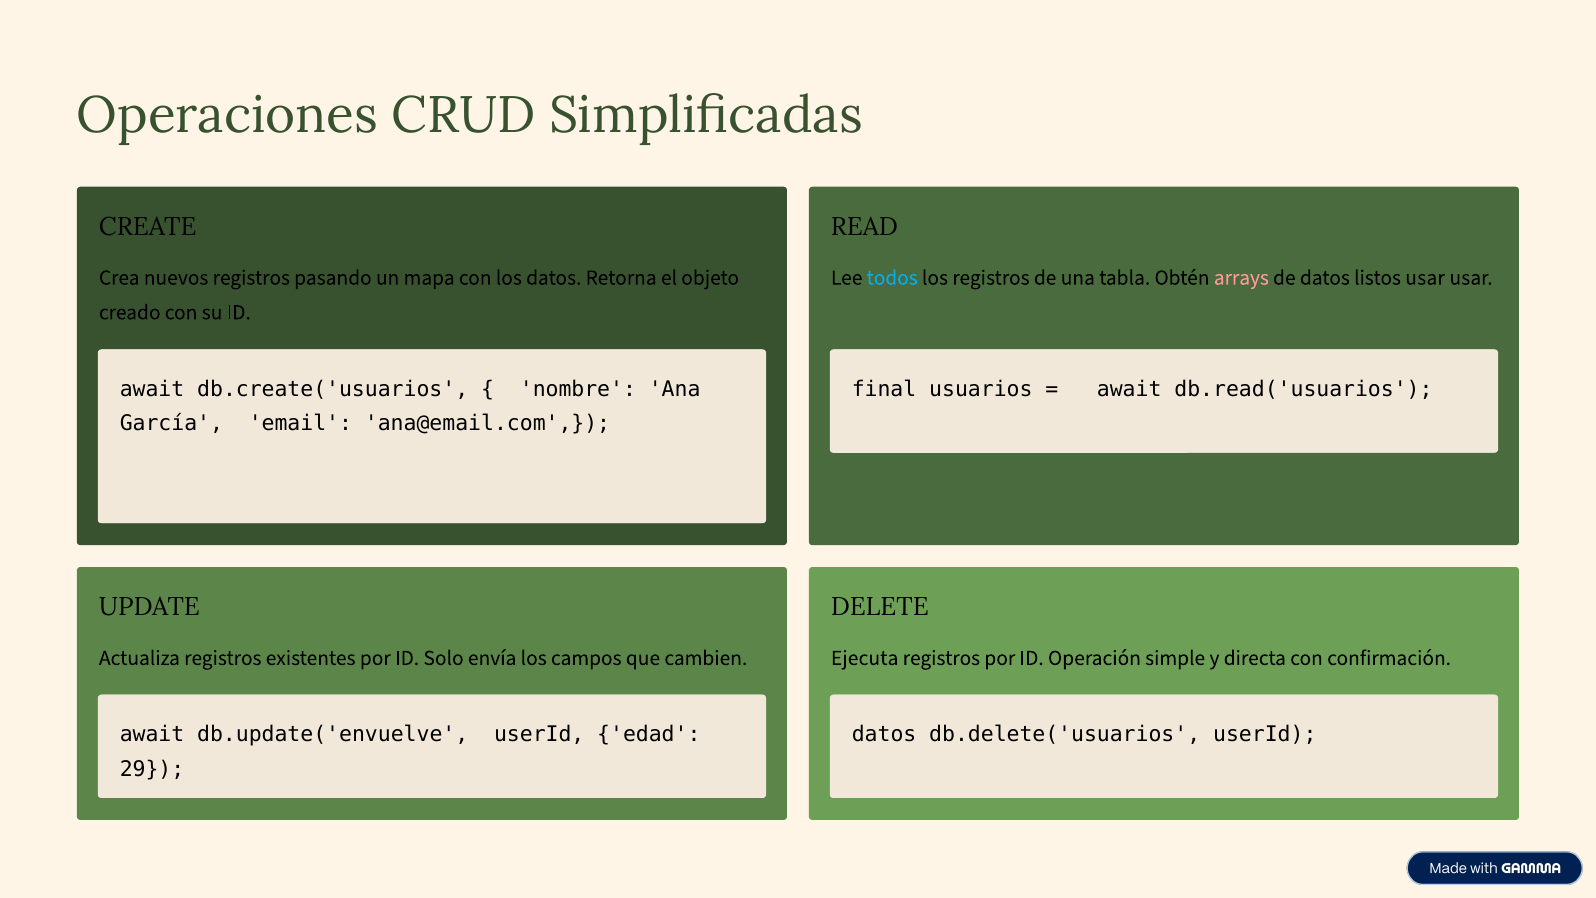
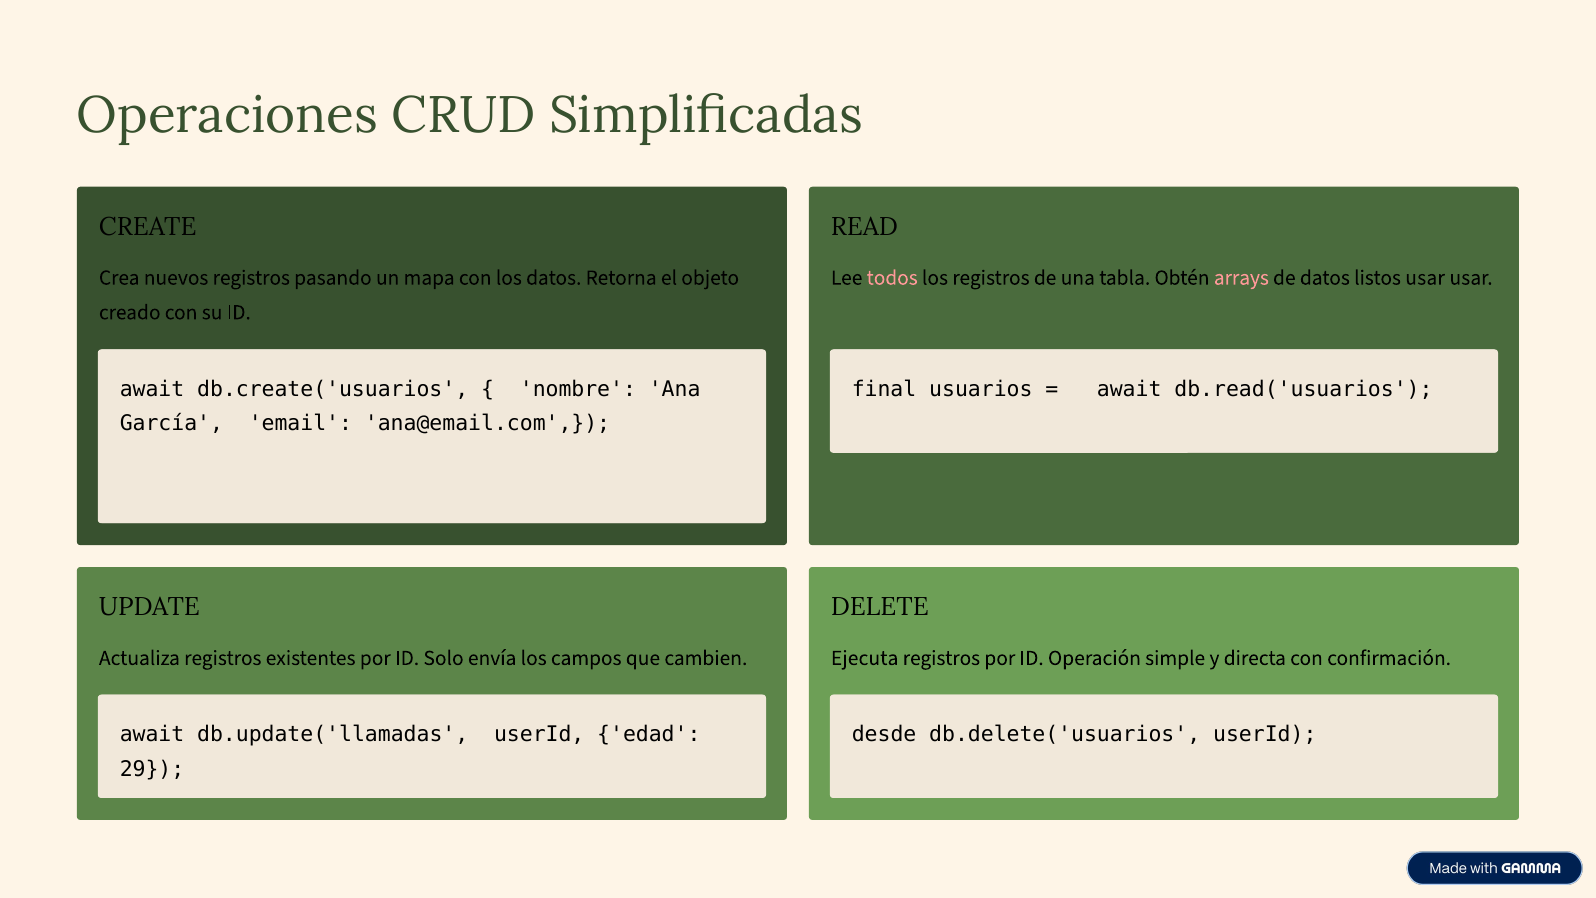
todos colour: light blue -> pink (892, 277)
db.update('envuelve: db.update('envuelve -> db.update('llamadas (333, 734)
datos: datos -> desde (884, 734)
